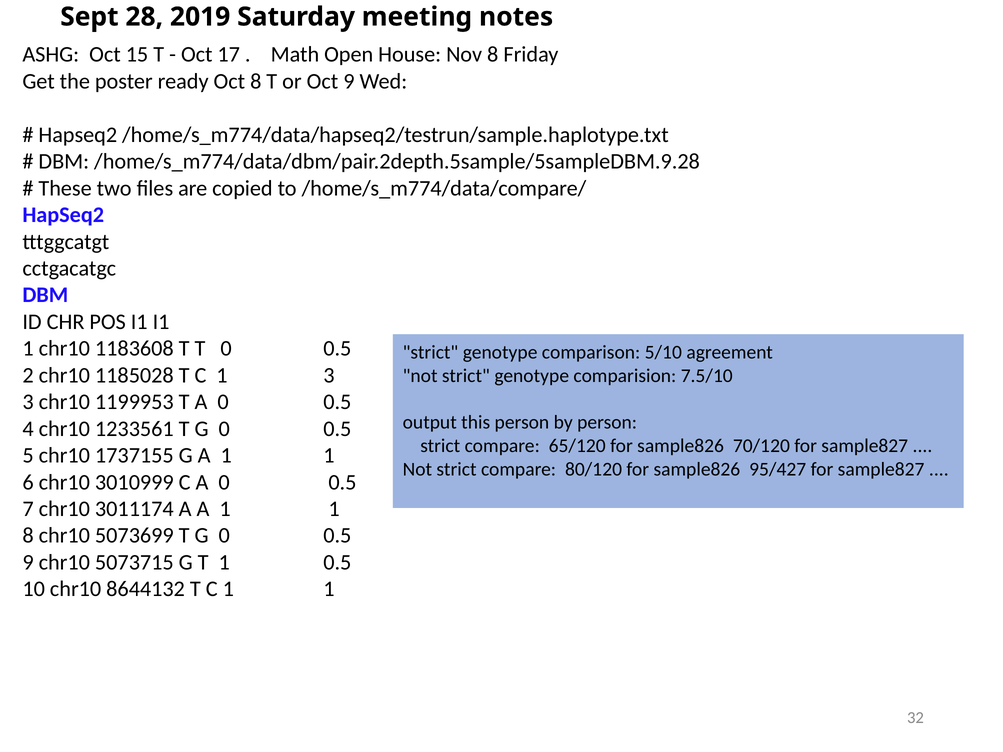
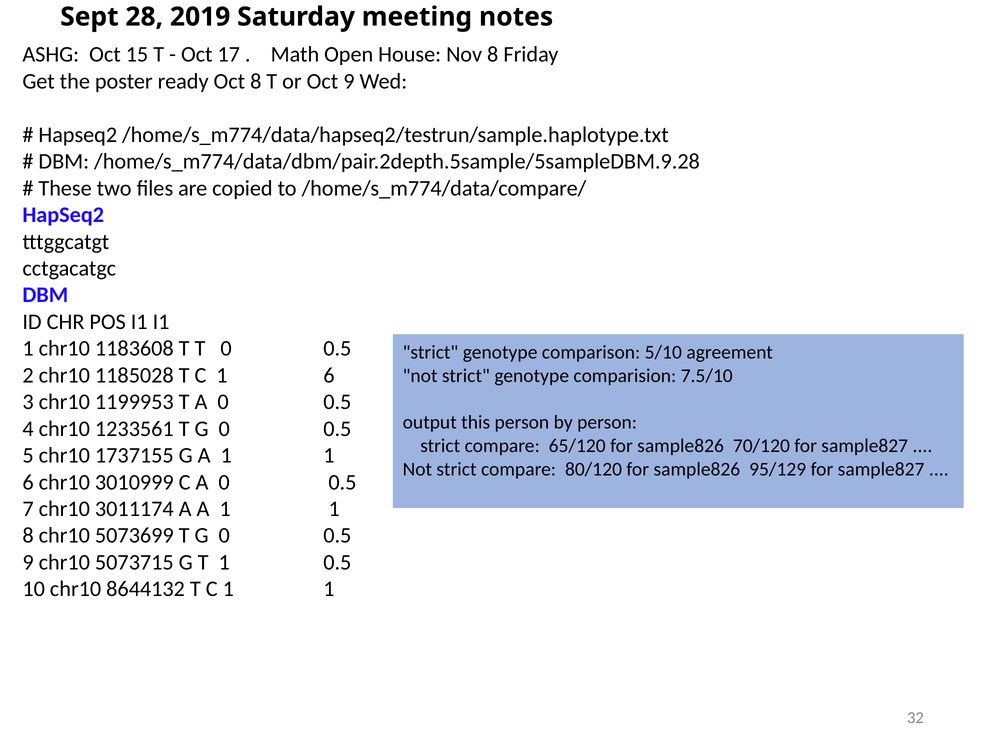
C 1 3: 3 -> 6 (329, 375)
95/427: 95/427 -> 95/129 (778, 469)
